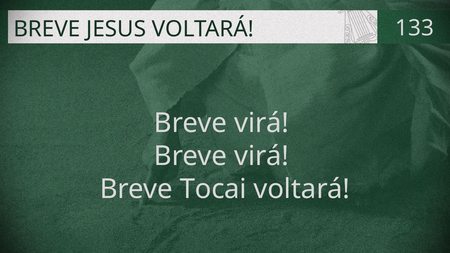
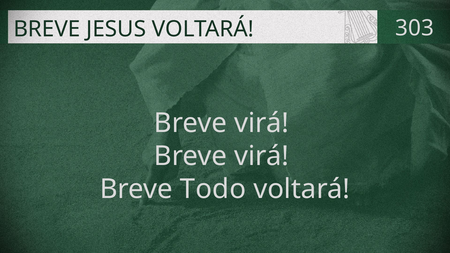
133: 133 -> 303 (415, 28)
Tocai: Tocai -> Todo (213, 189)
